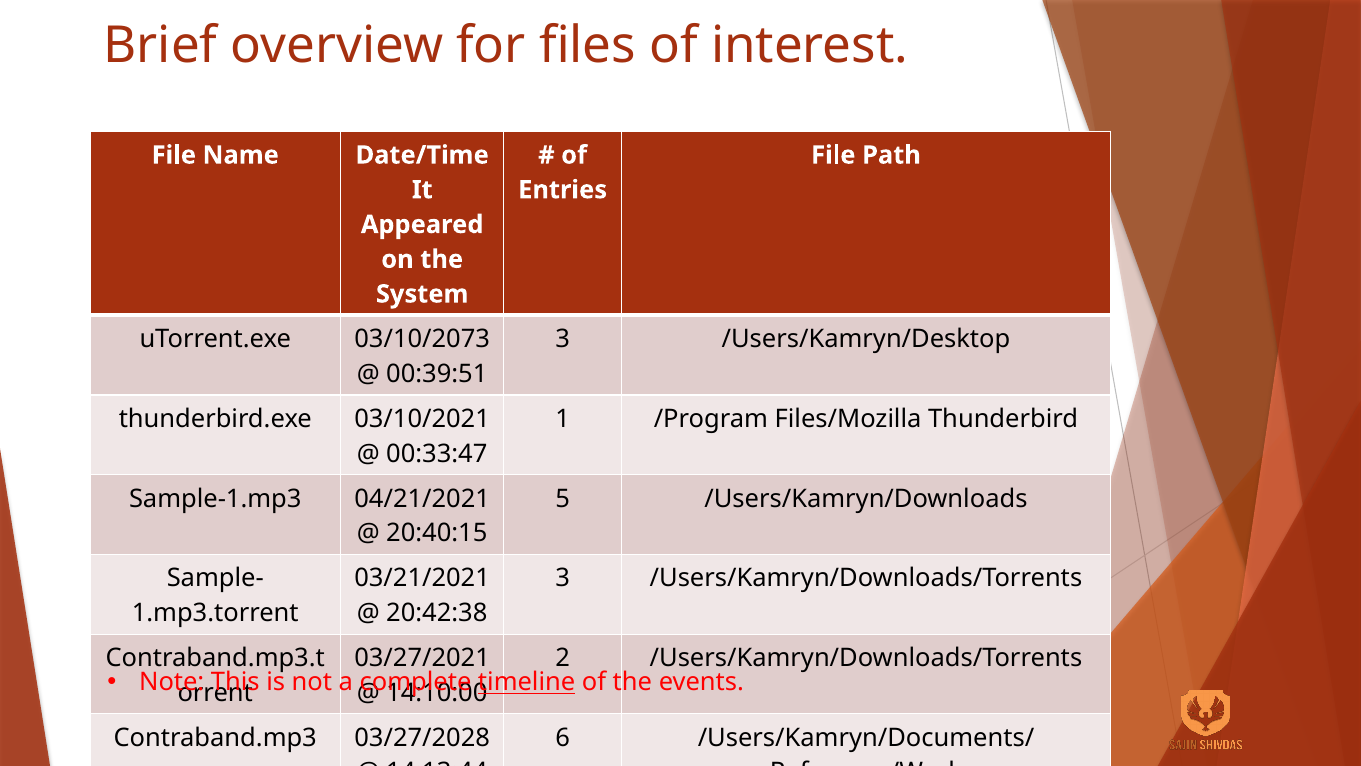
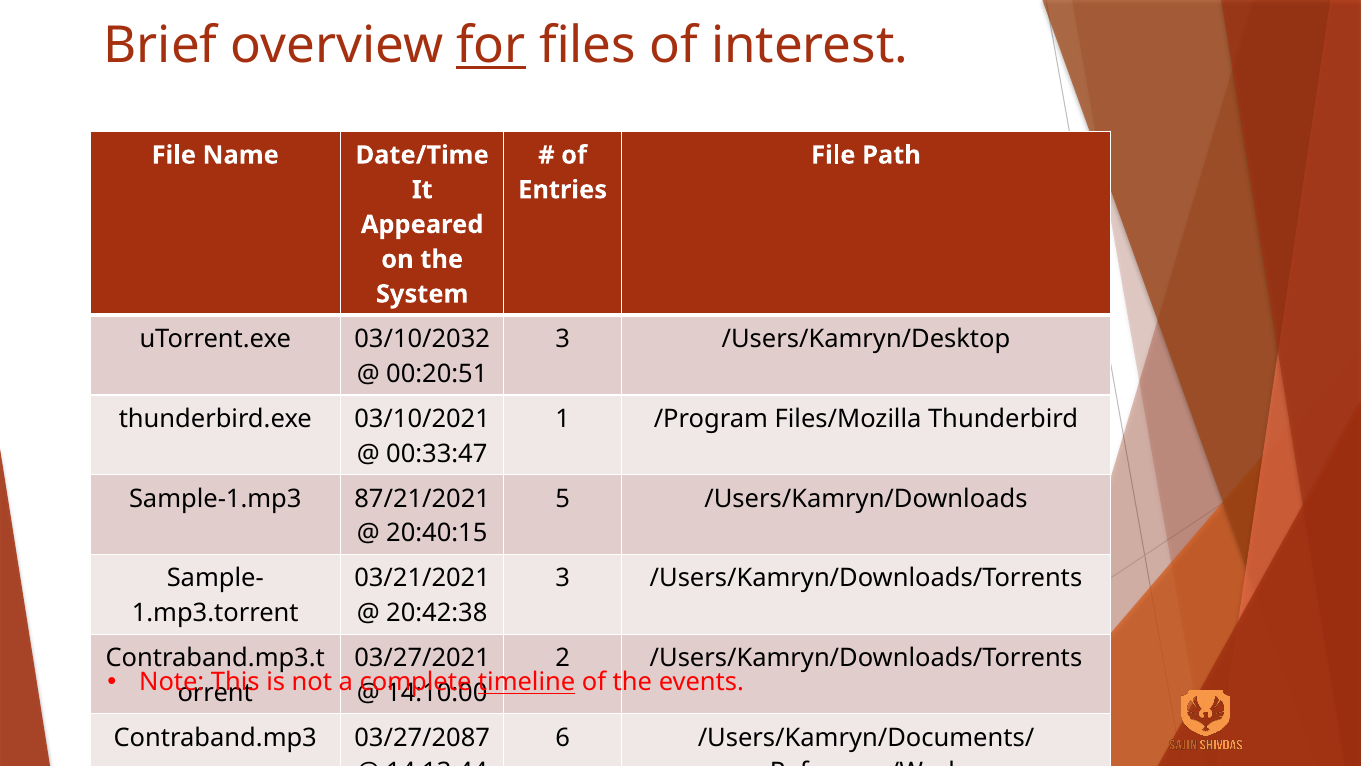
for underline: none -> present (491, 46)
03/10/2073: 03/10/2073 -> 03/10/2032 (422, 339)
00:39:51: 00:39:51 -> 00:20:51 (437, 374)
04/21/2021: 04/21/2021 -> 87/21/2021 (422, 498)
03/27/2028: 03/27/2028 -> 03/27/2087 (422, 737)
